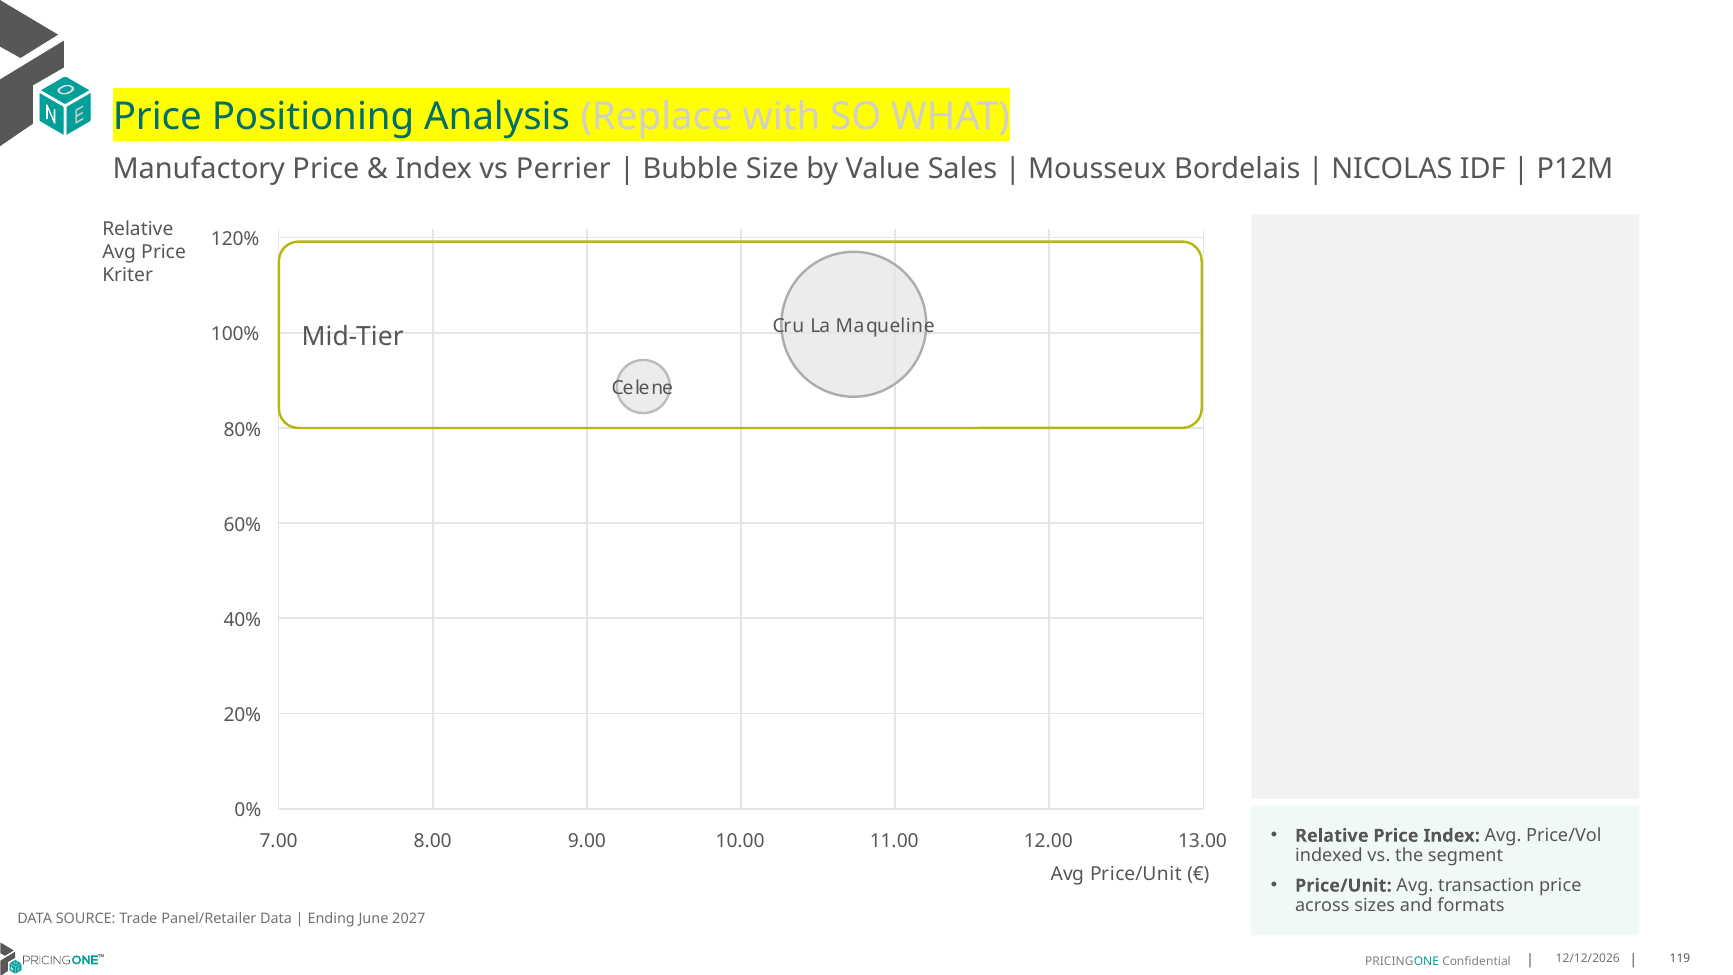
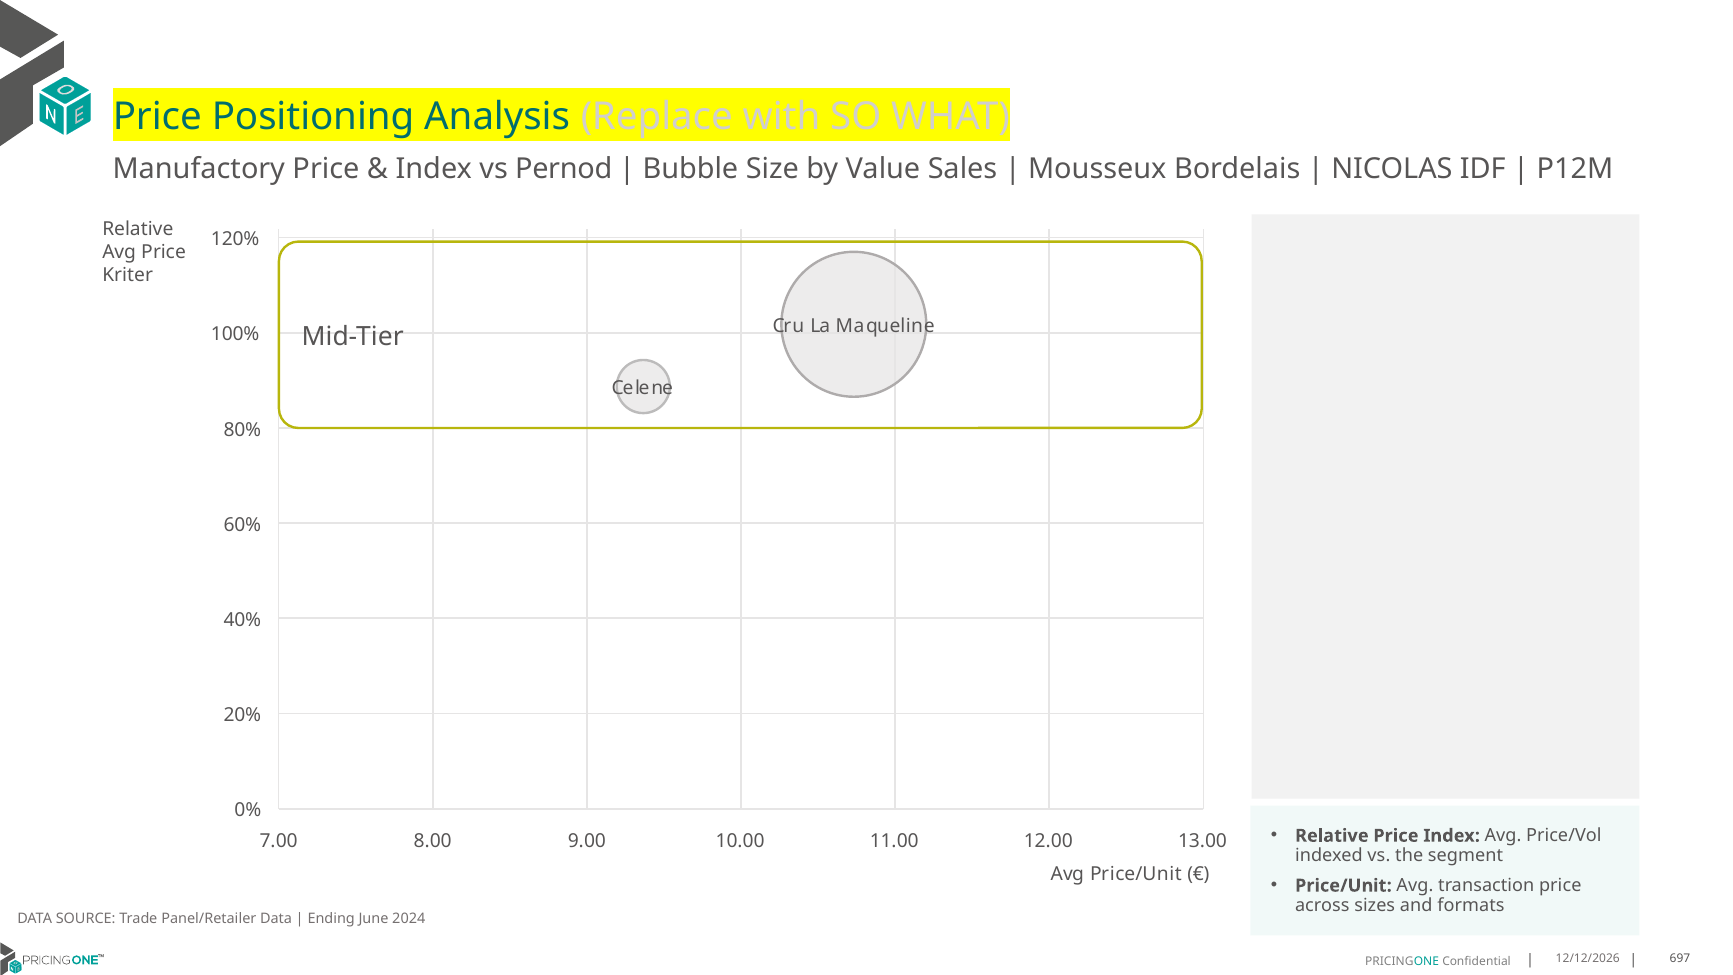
Perrier: Perrier -> Pernod (564, 169)
2027: 2027 -> 2024 (409, 918)
119: 119 -> 697 (1680, 958)
